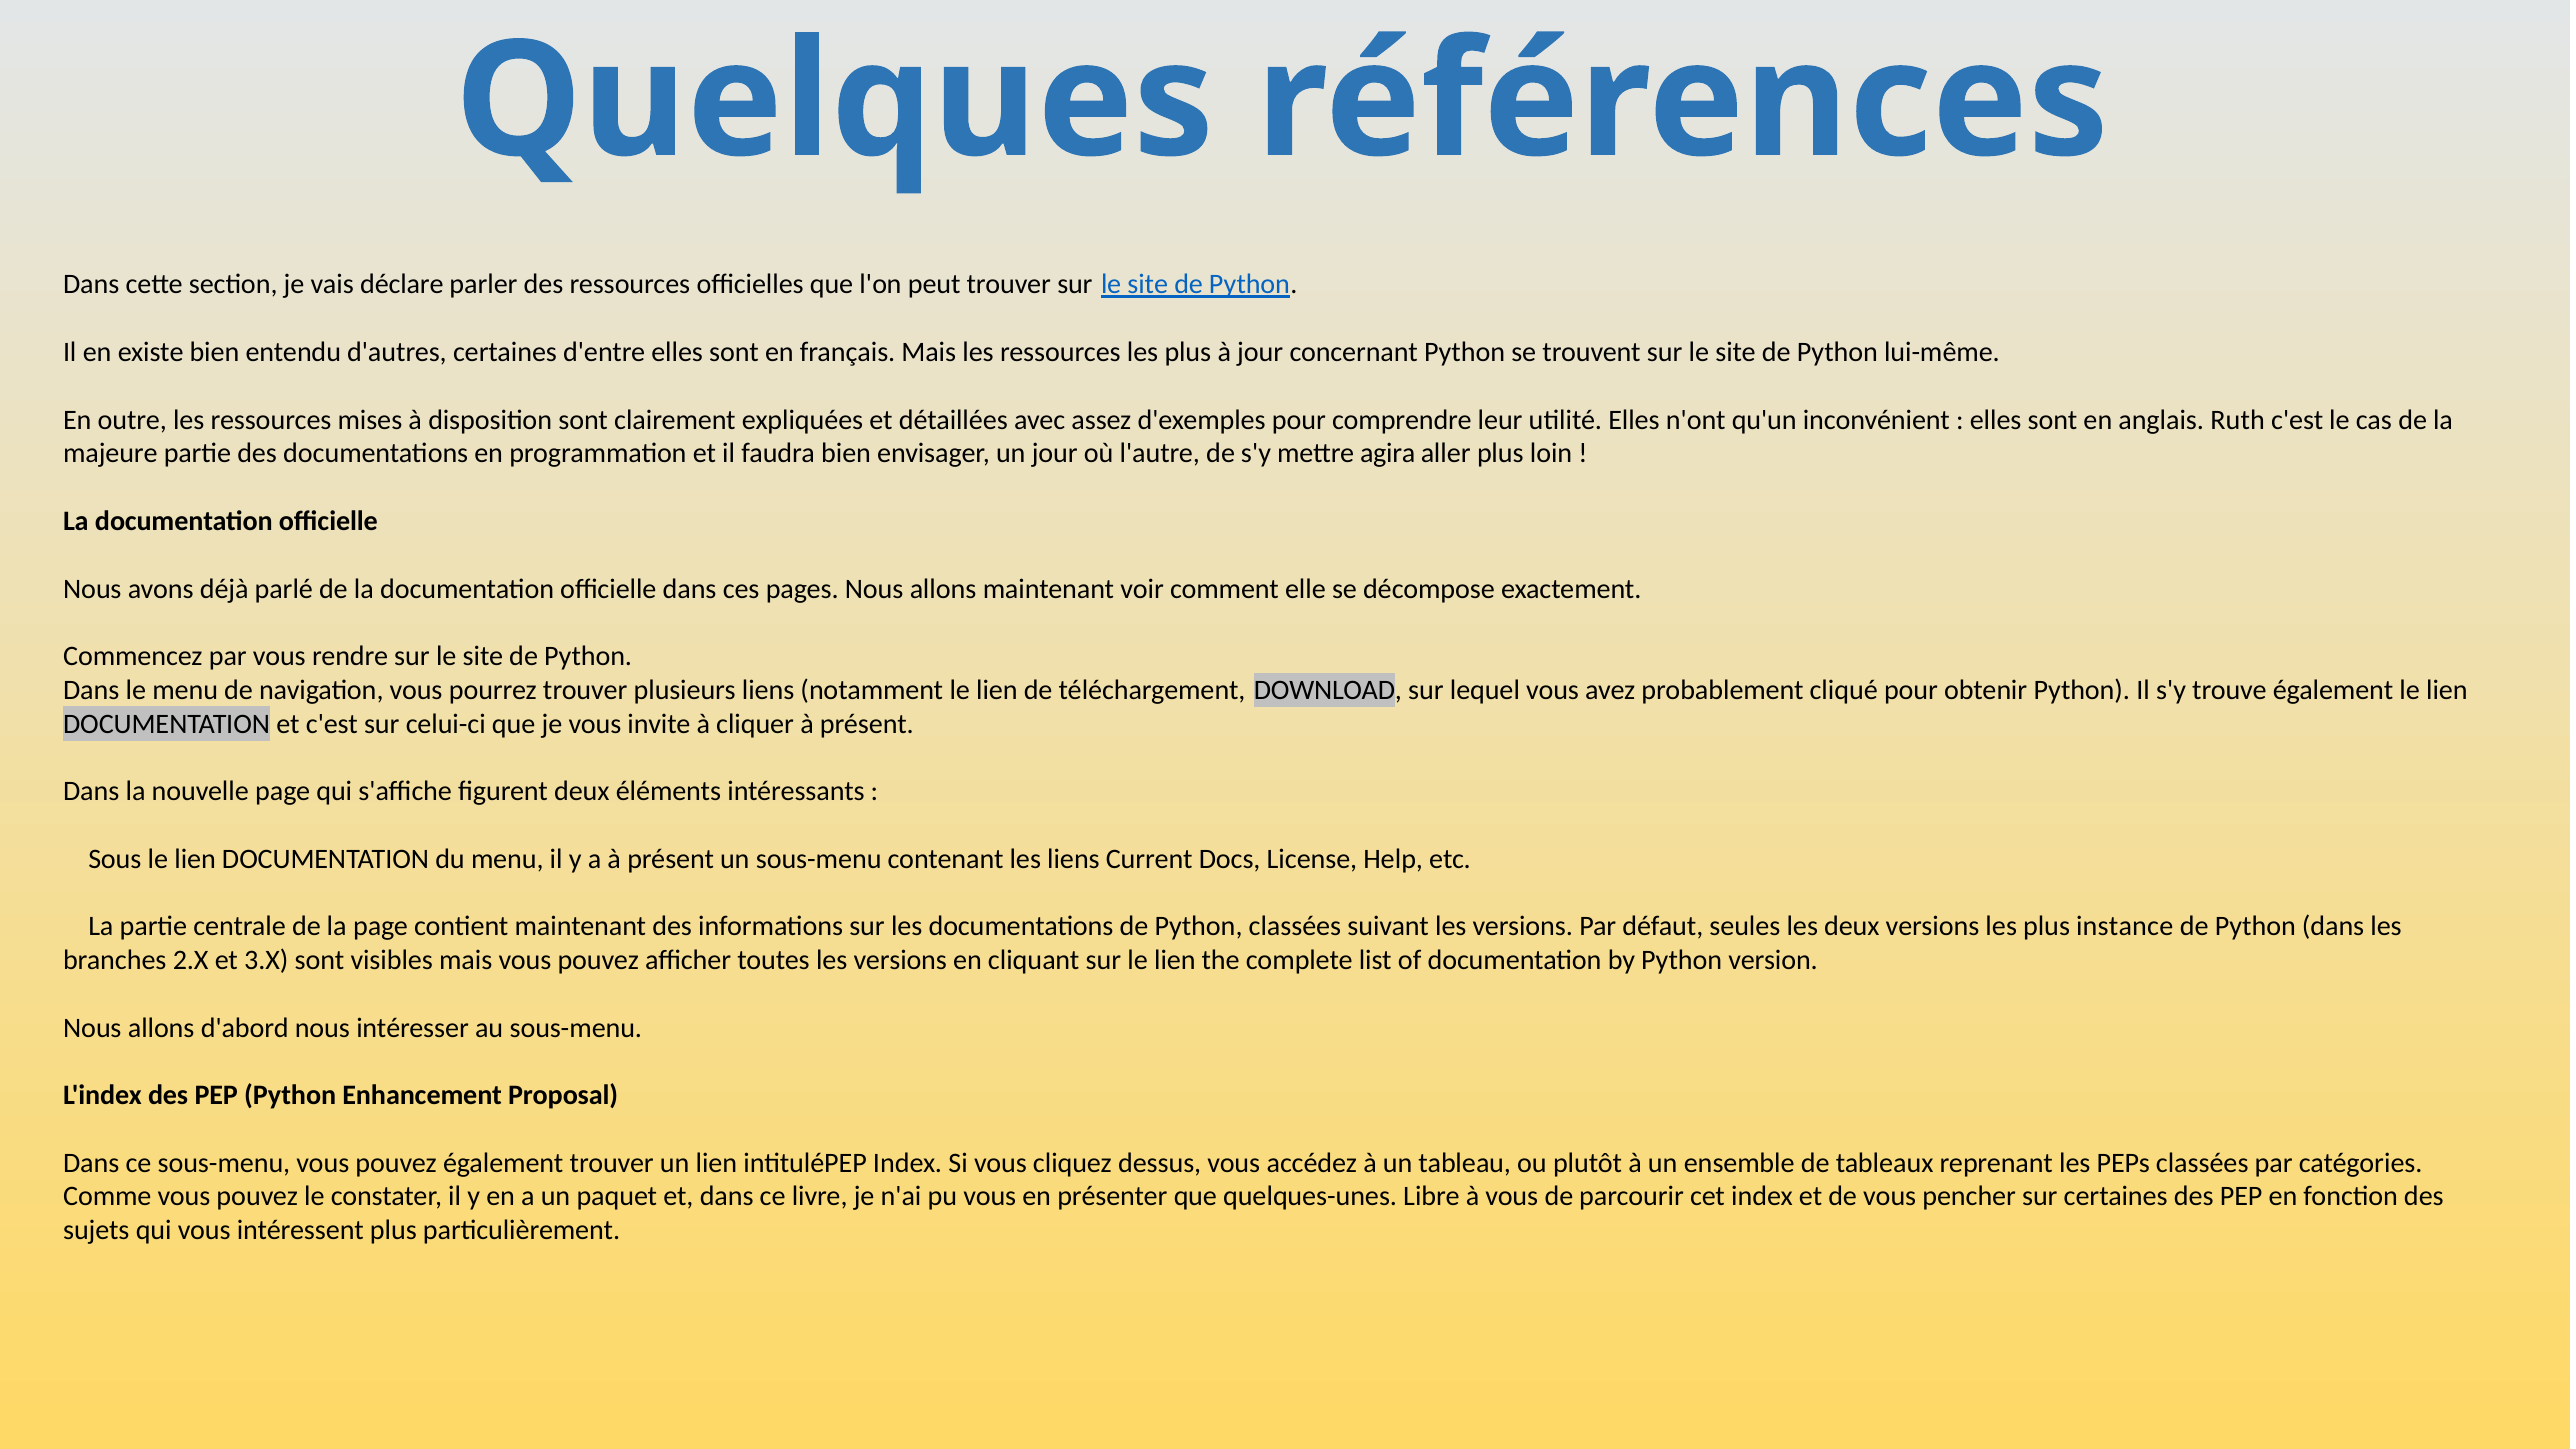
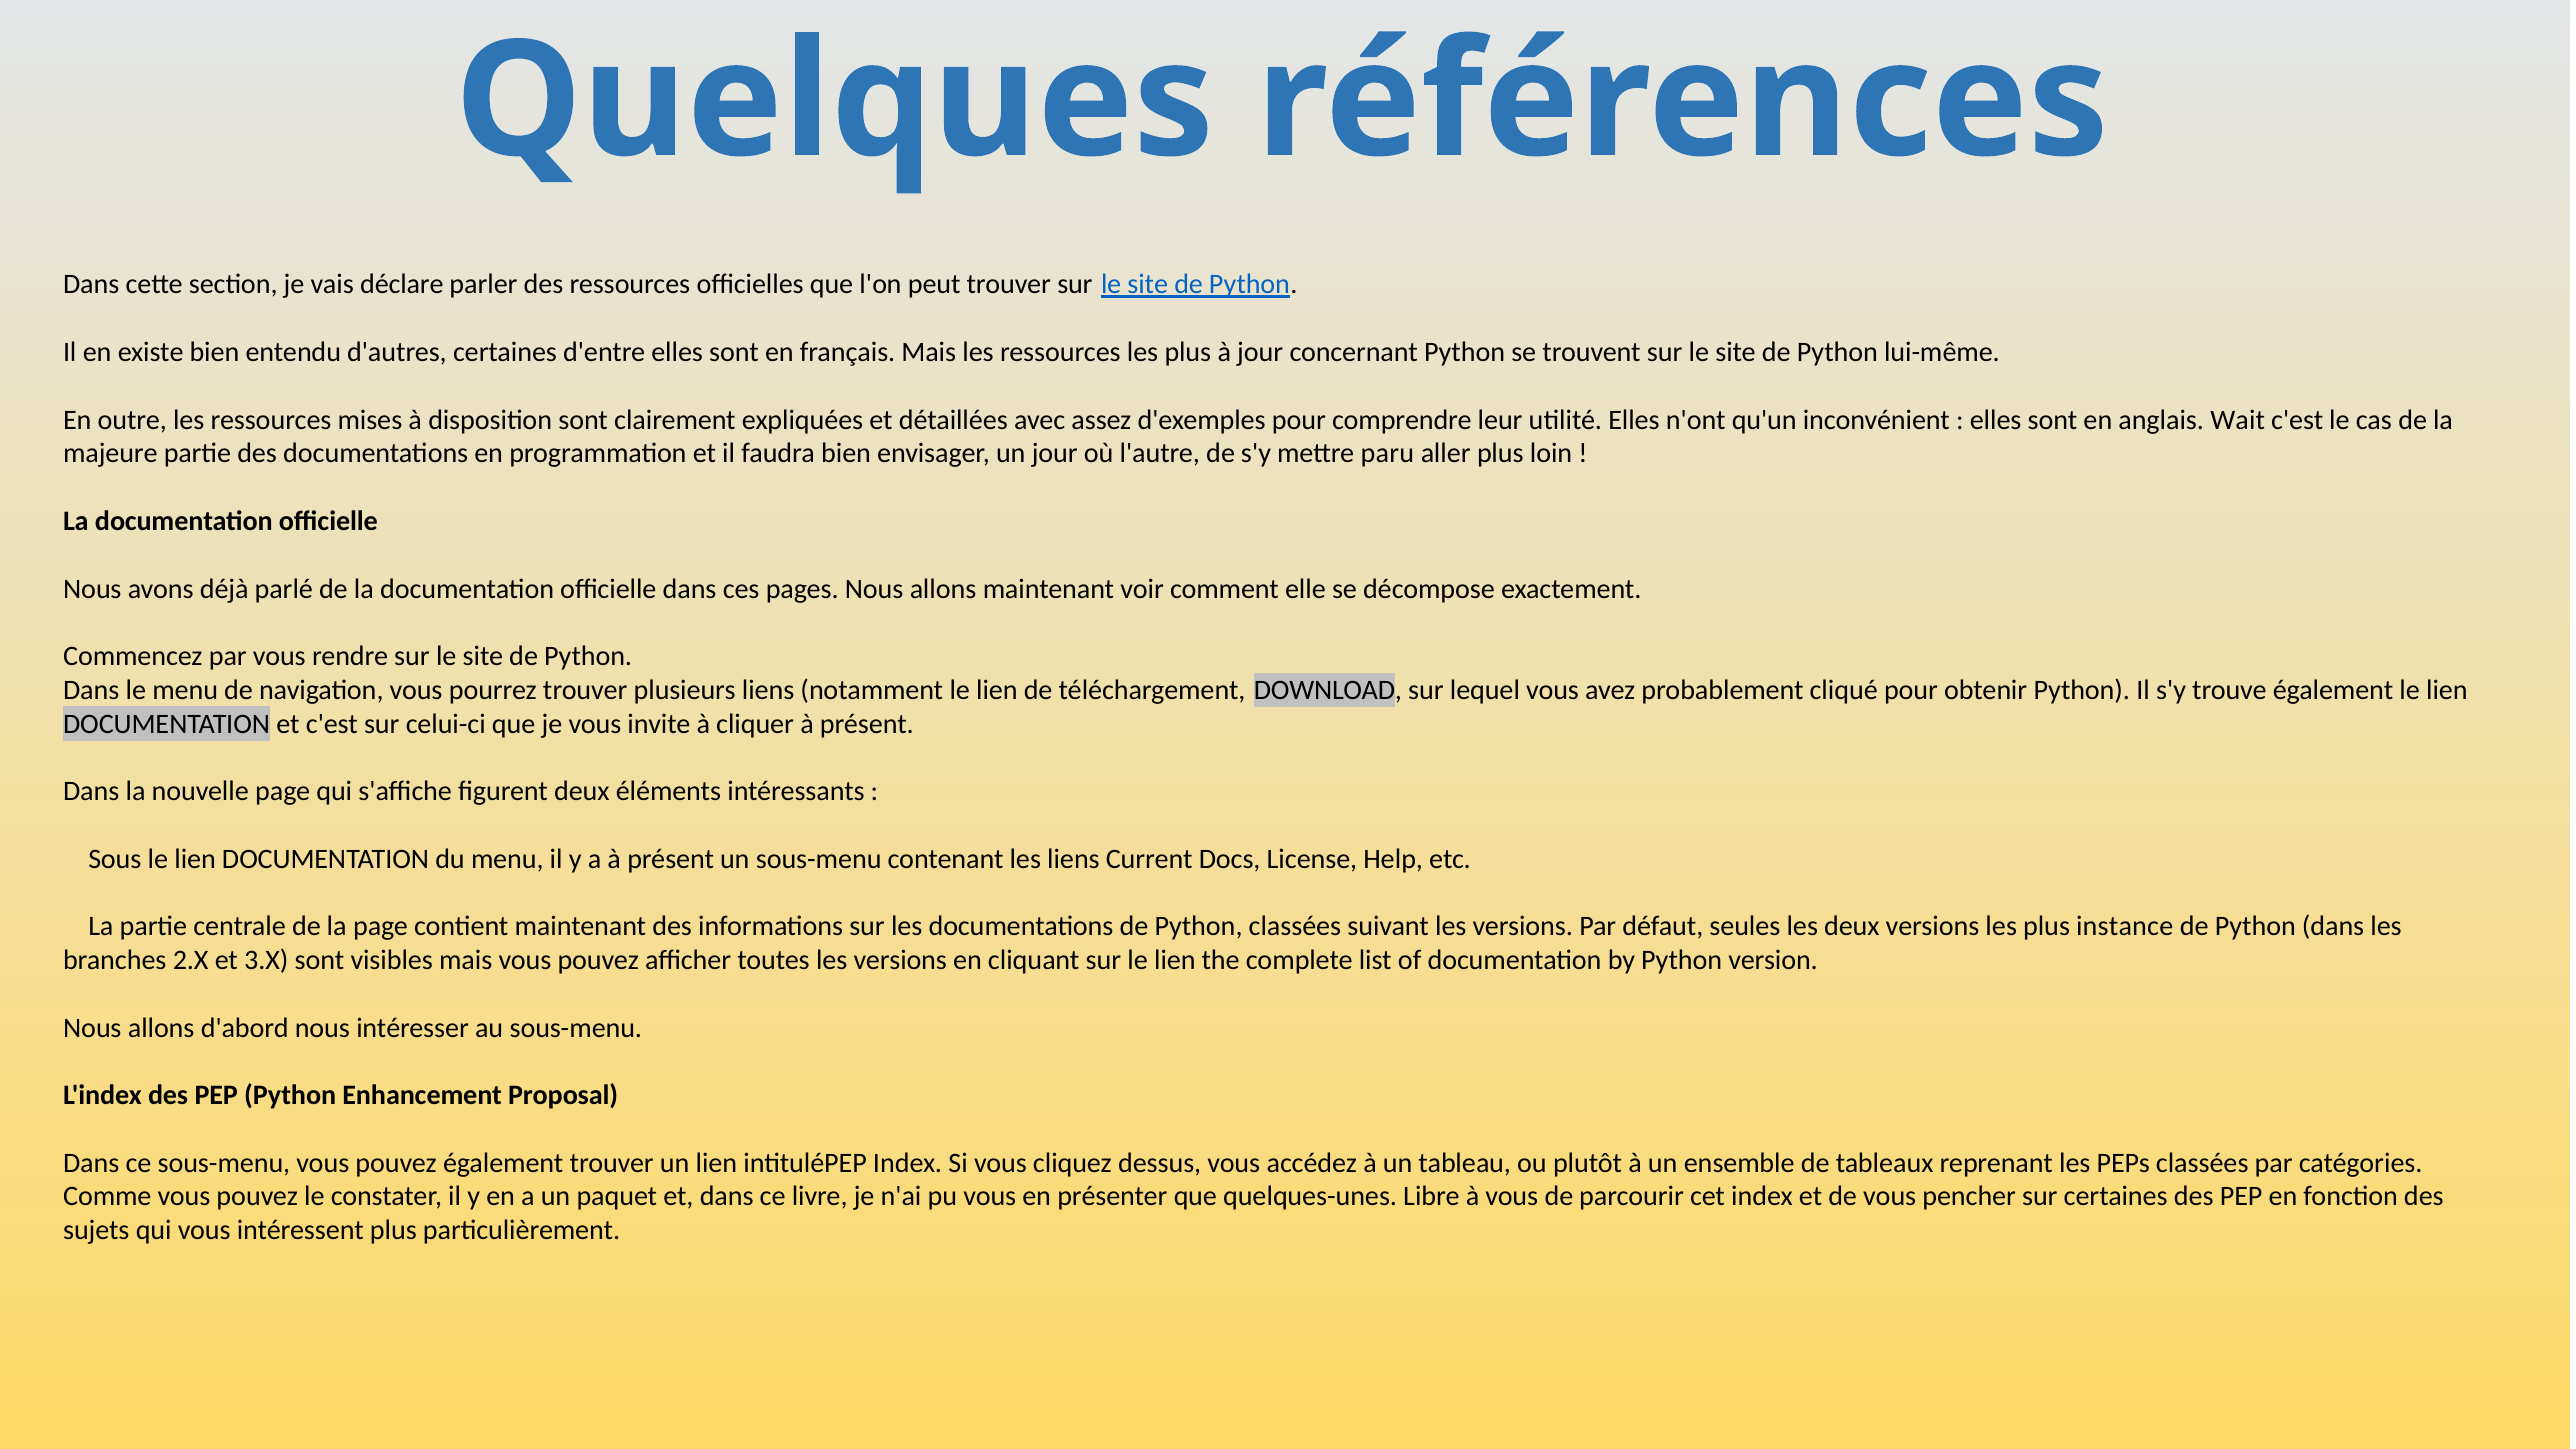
Ruth: Ruth -> Wait (2238, 420)
agira: agira -> paru (1387, 454)
